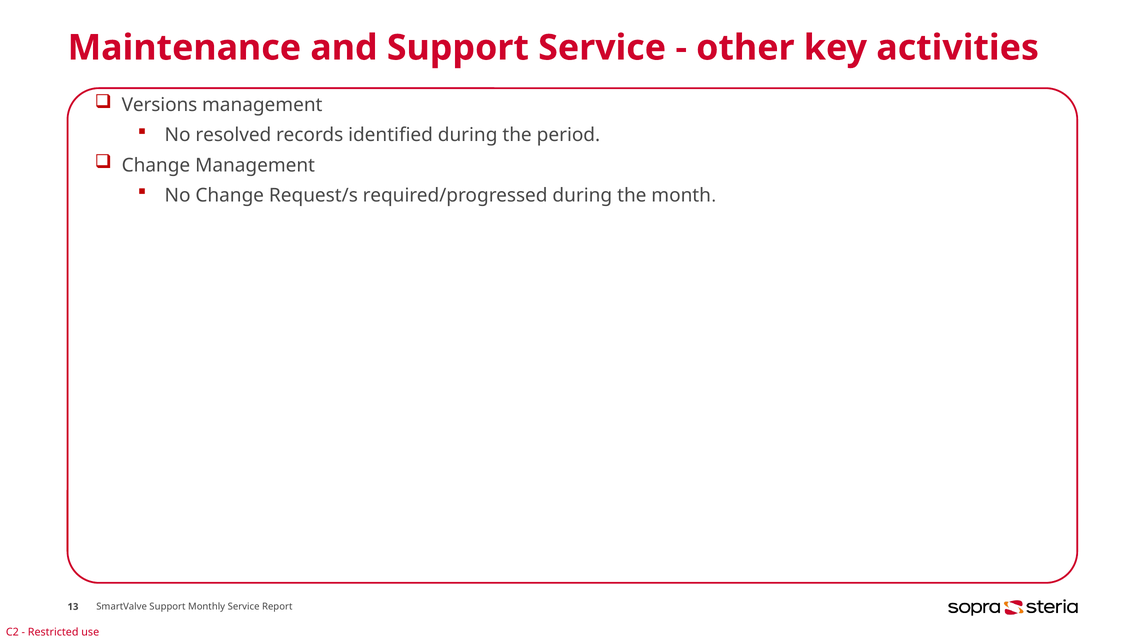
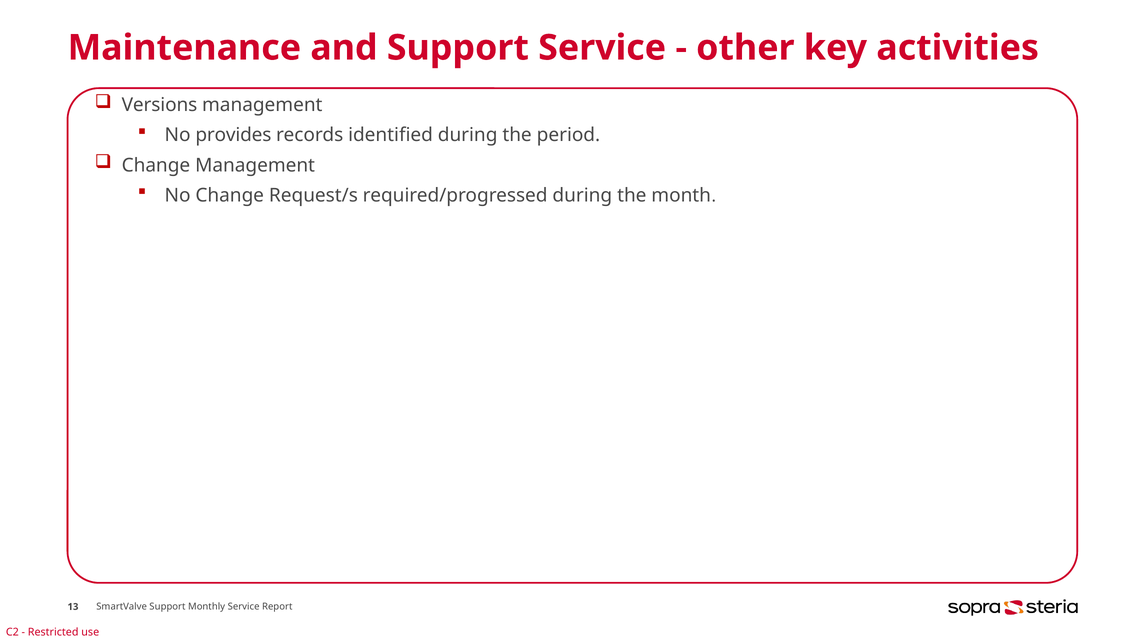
resolved: resolved -> provides (233, 135)
